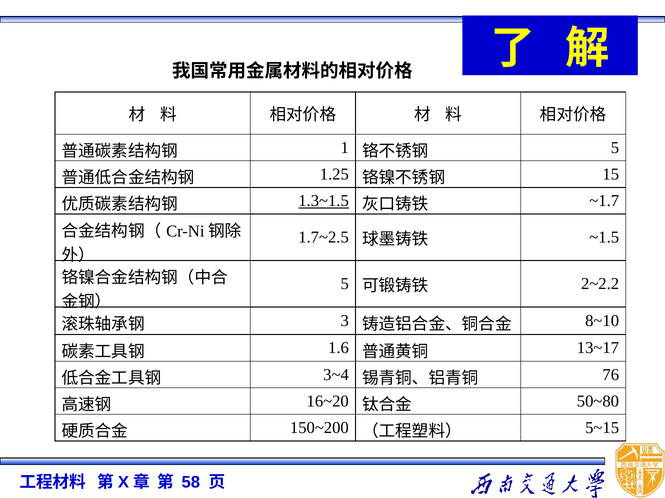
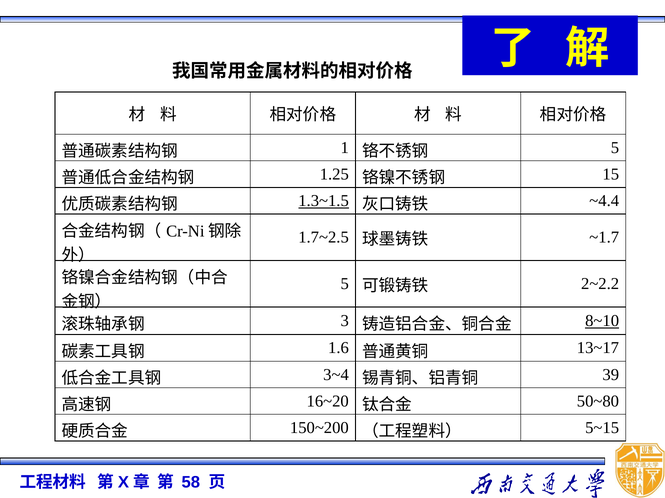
~1.7: ~1.7 -> ~4.4 (604, 201)
~1.5: ~1.5 -> ~1.7 (604, 238)
8~10 underline: none -> present (602, 321)
76: 76 -> 39 (611, 375)
